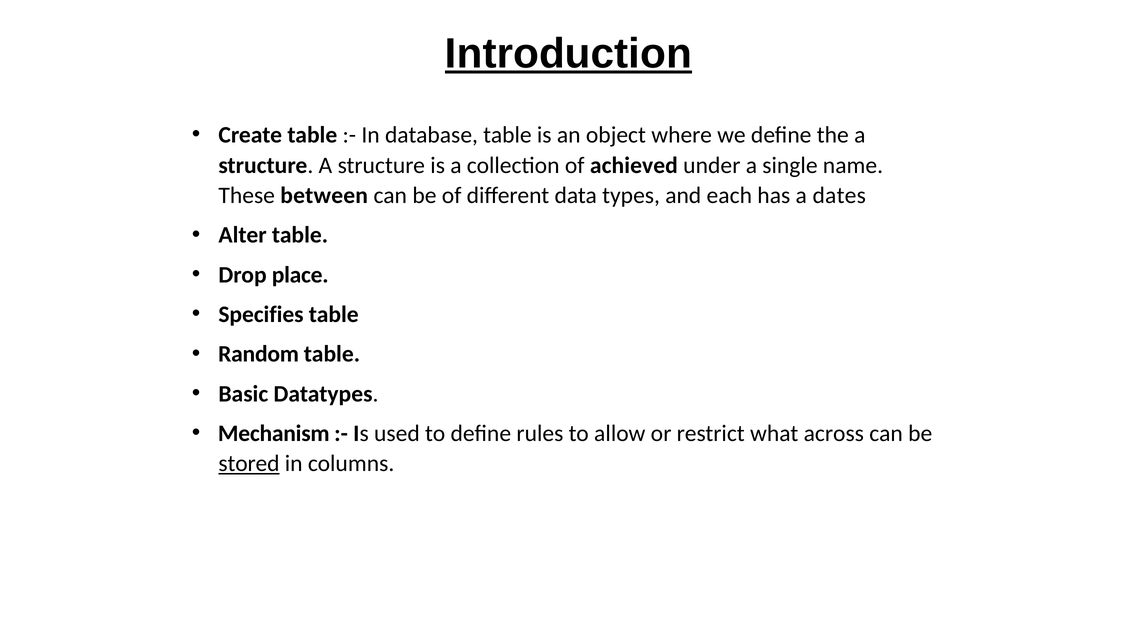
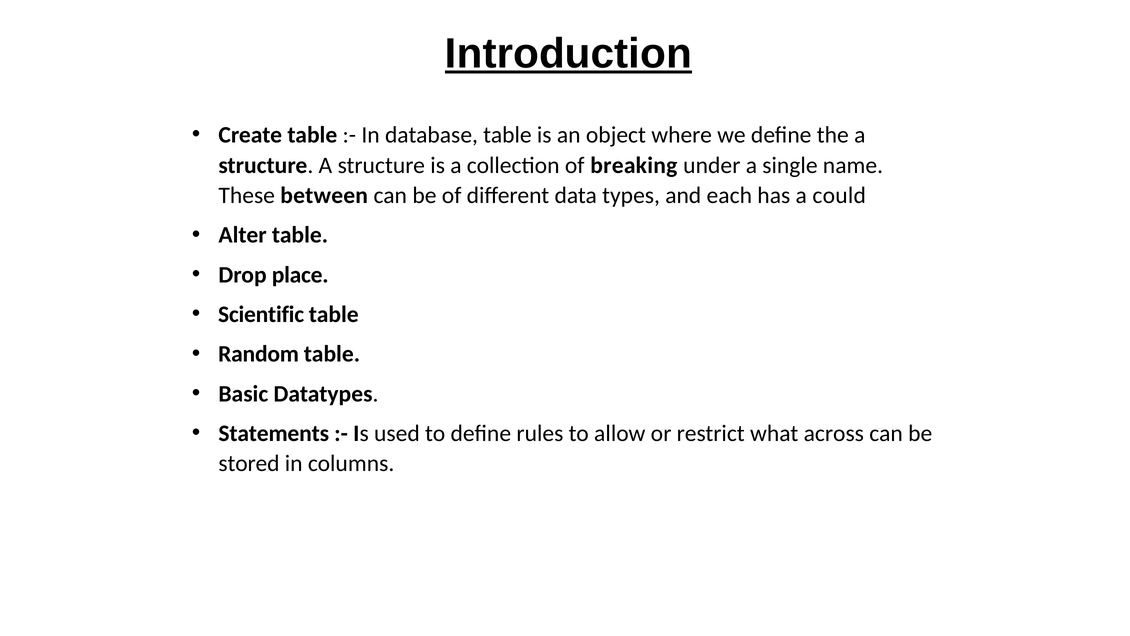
achieved: achieved -> breaking (634, 165)
dates: dates -> could (839, 195)
Specifies: Specifies -> Scientific (261, 314)
Mechanism: Mechanism -> Statements (274, 433)
stored underline: present -> none (249, 463)
